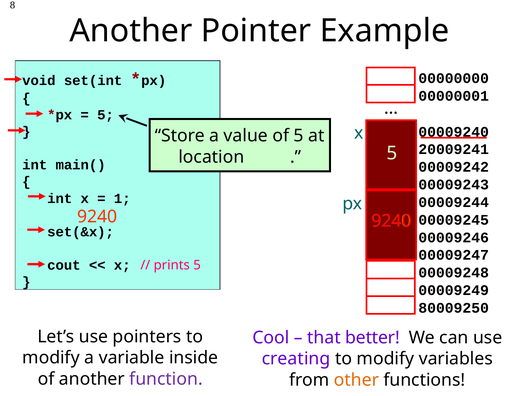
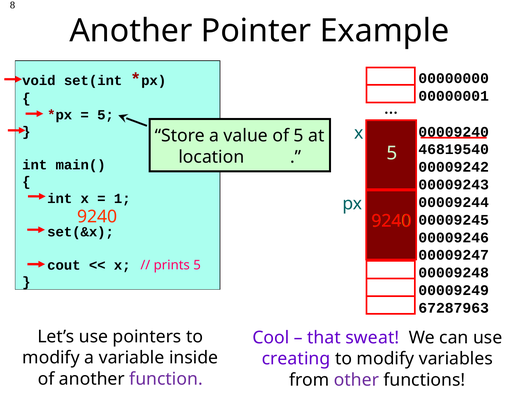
20009241: 20009241 -> 46819540 (454, 149)
80009250: 80009250 -> 67287963 (454, 308)
better: better -> sweat (372, 338)
other colour: orange -> purple (356, 380)
